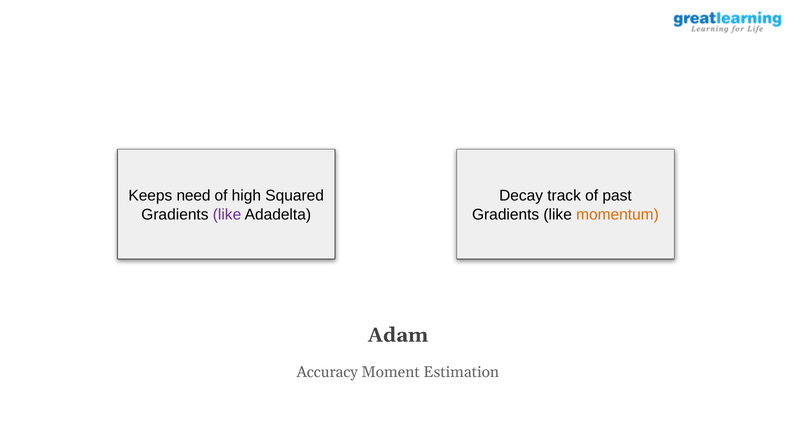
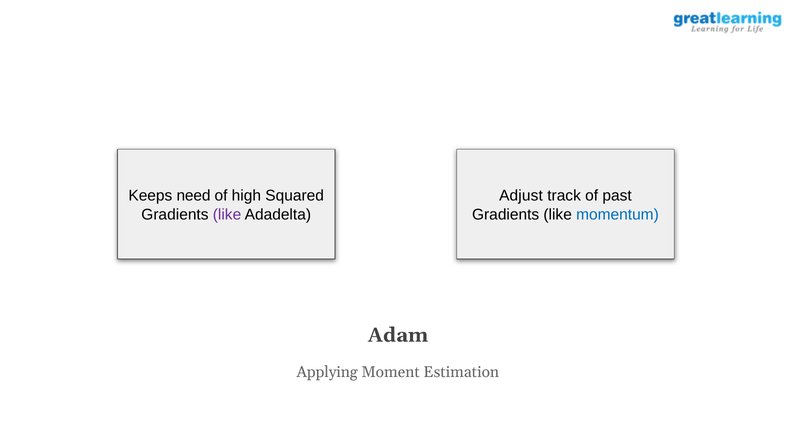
Decay: Decay -> Adjust (521, 196)
momentum colour: orange -> blue (617, 214)
Accuracy: Accuracy -> Applying (327, 372)
